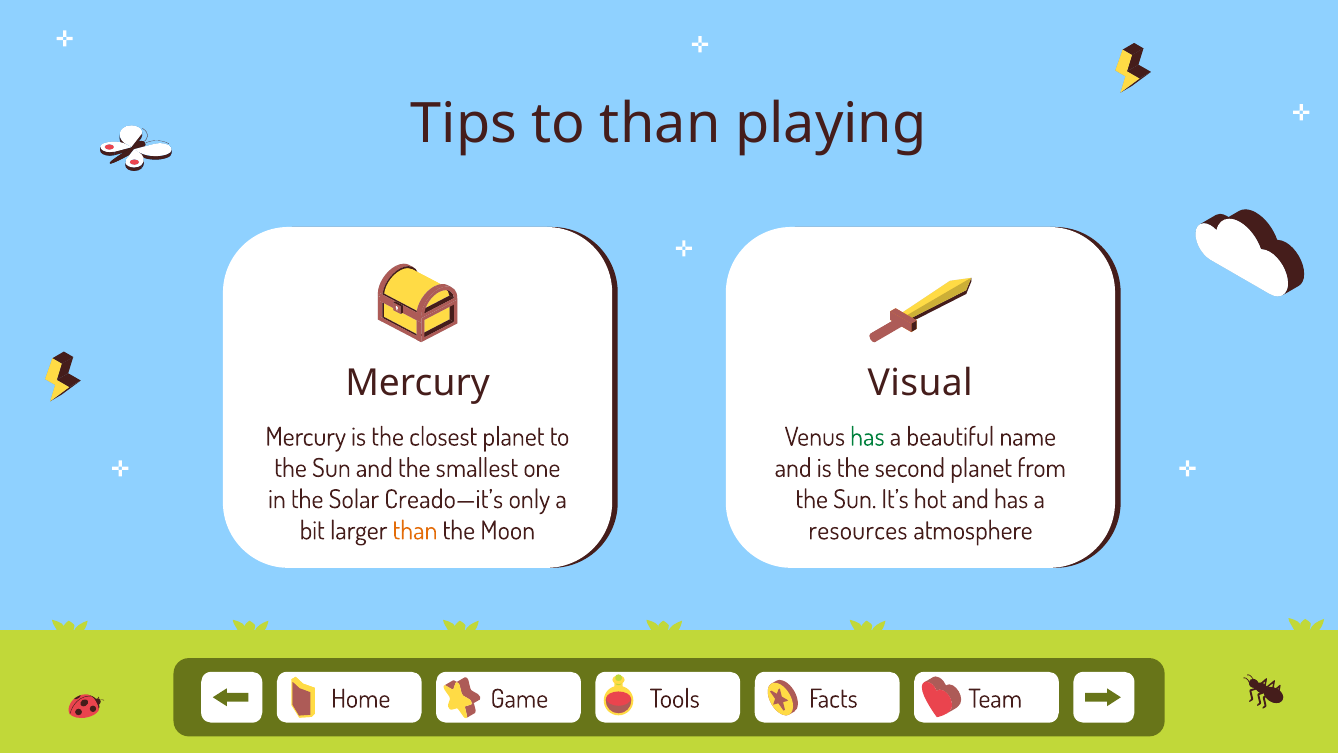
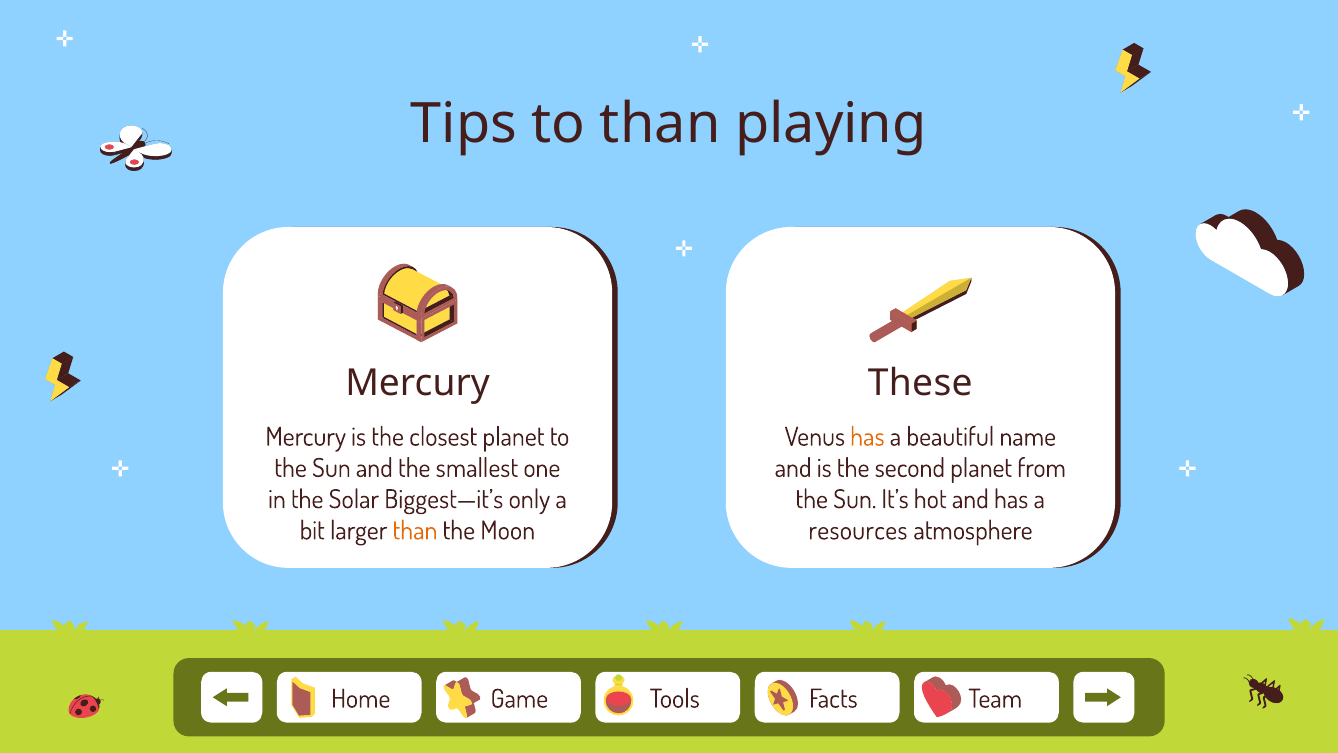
Visual: Visual -> These (920, 383)
has colour: green -> orange (867, 437)
Creado—it’s: Creado—it’s -> Biggest—it’s (444, 499)
